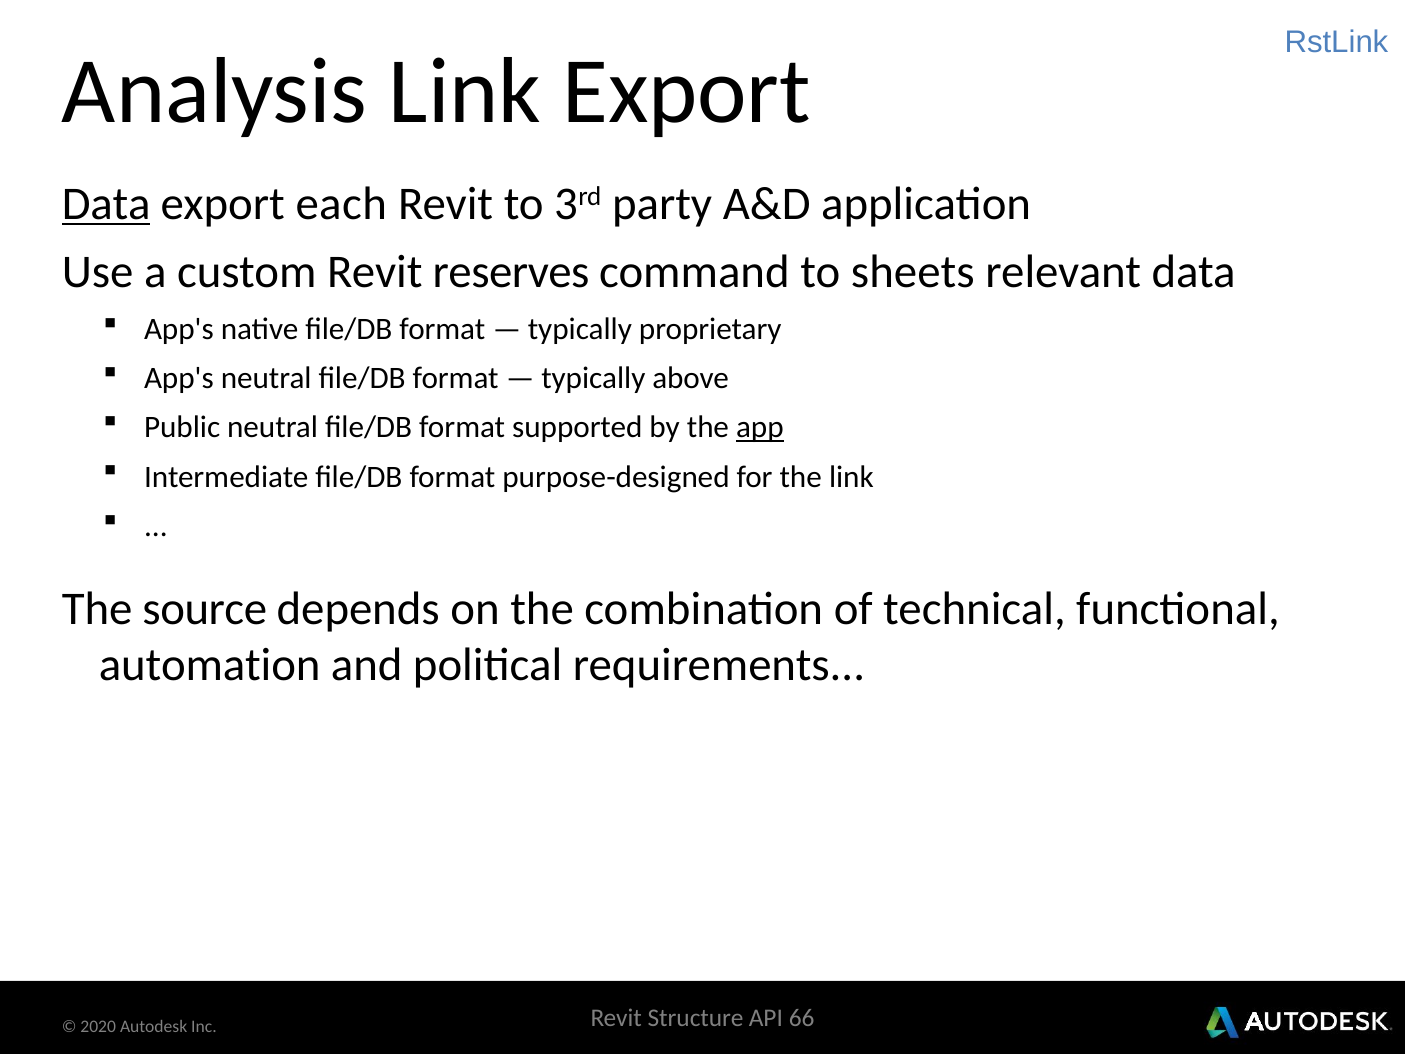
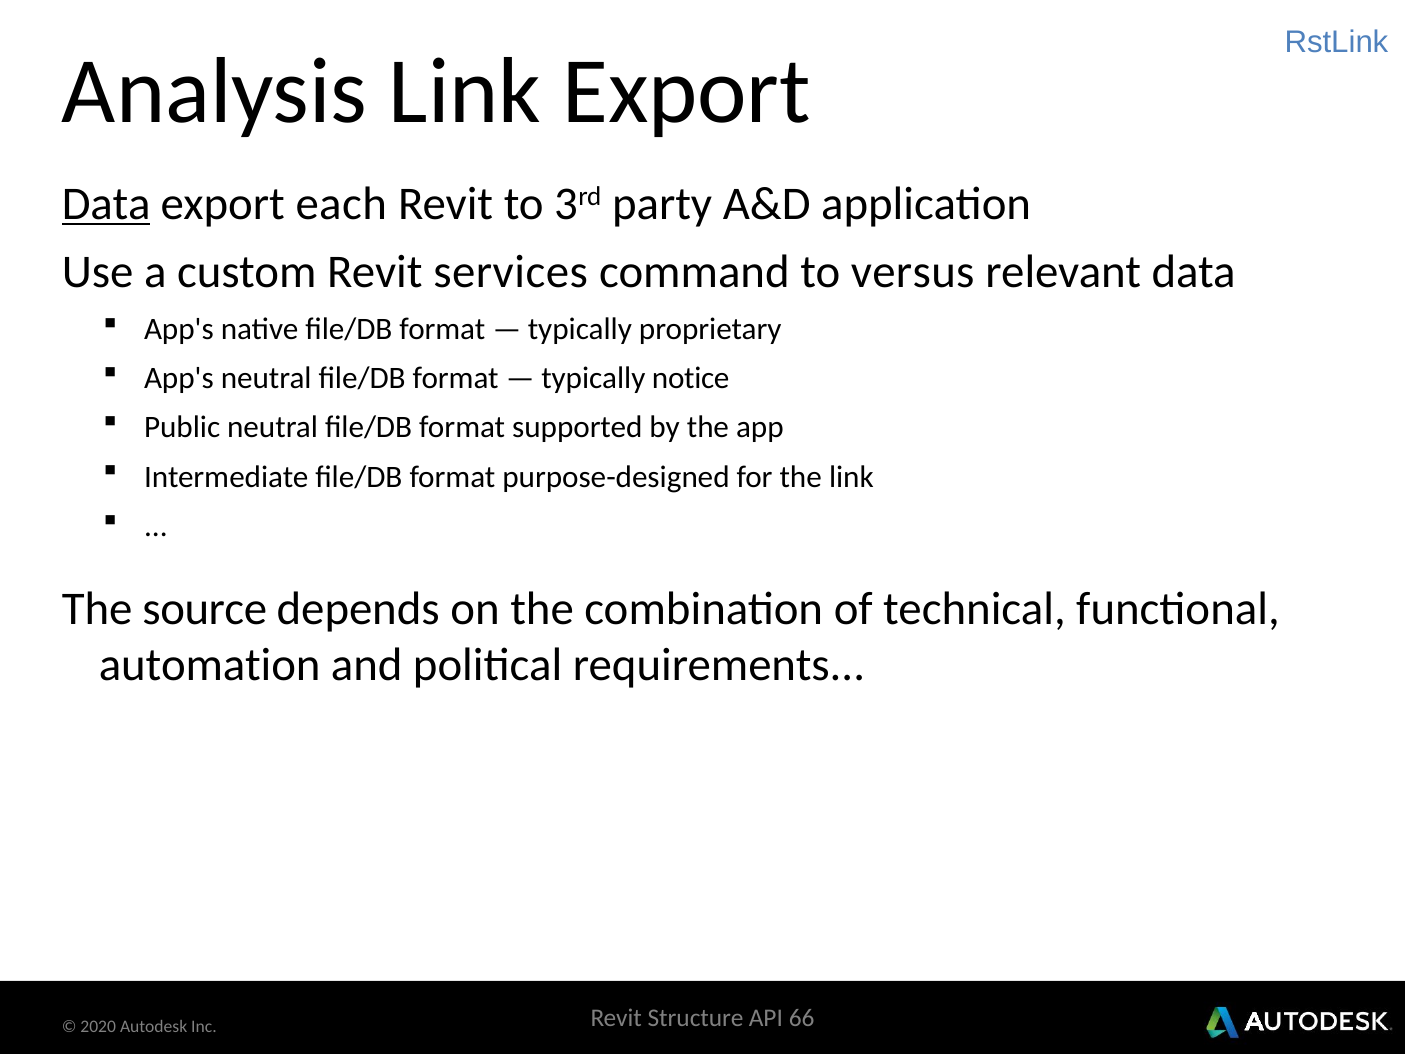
reserves: reserves -> services (511, 272)
sheets: sheets -> versus (913, 272)
above: above -> notice (691, 378)
app underline: present -> none (760, 428)
